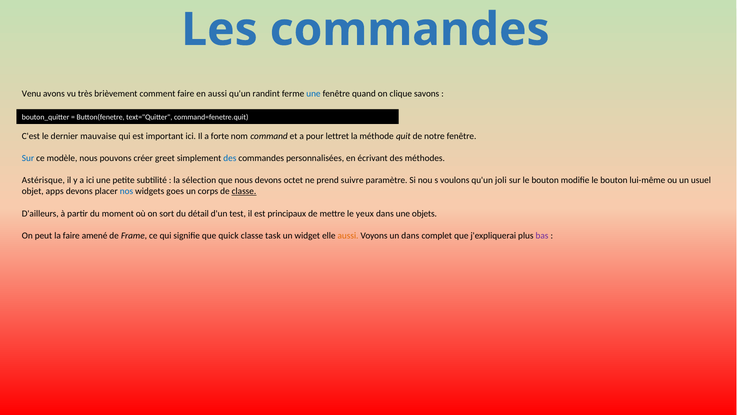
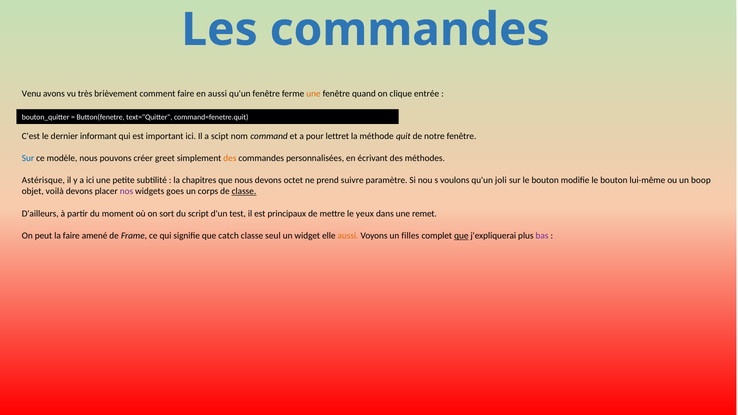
qu'un randint: randint -> fenêtre (266, 94)
une colour: blue -> orange (313, 94)
savons: savons -> entrée (427, 94)
mauvaise: mauvaise -> informant (98, 136)
forte: forte -> scipt (220, 136)
des colour: blue -> orange (230, 158)
sélection: sélection -> chapitres (199, 180)
usuel: usuel -> boop (701, 180)
apps: apps -> voilà (55, 191)
nos colour: blue -> purple (126, 191)
détail: détail -> script (198, 214)
objets: objets -> remet (424, 214)
quick: quick -> catch (229, 236)
task: task -> seul (273, 236)
un dans: dans -> filles (410, 236)
que underline: none -> present (461, 236)
